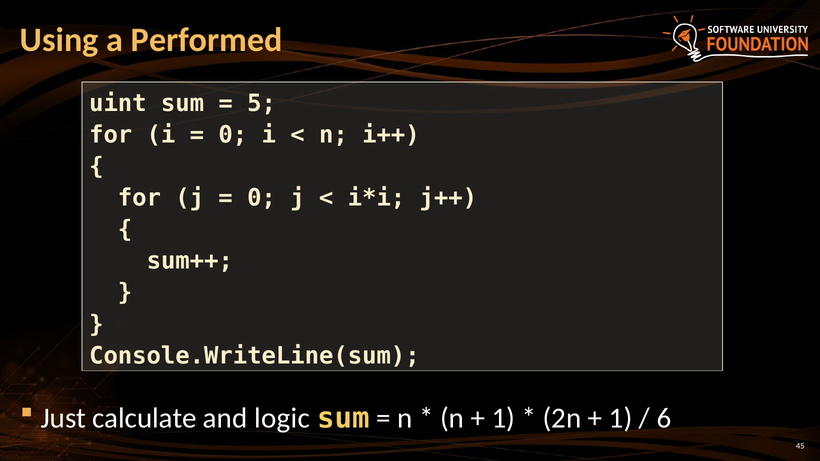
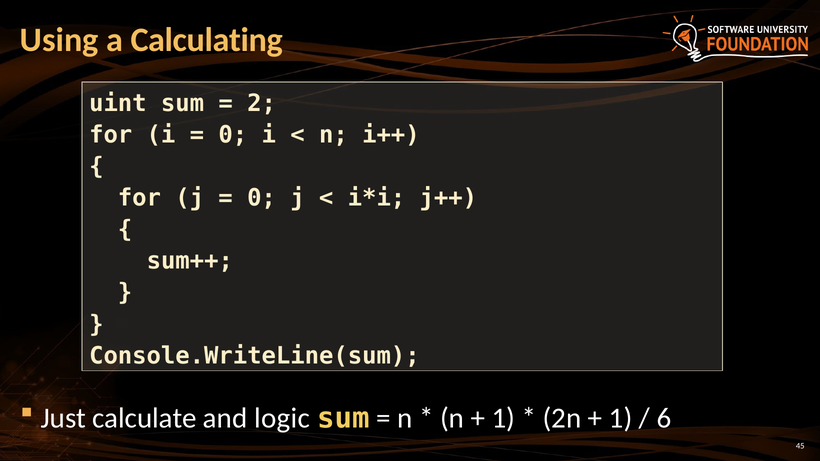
Performed: Performed -> Calculating (207, 40)
5: 5 -> 2 (262, 103)
